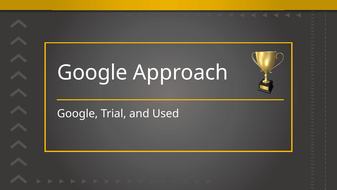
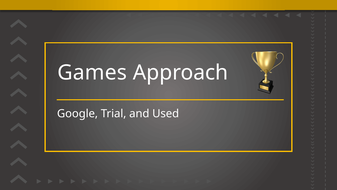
Google: Google -> Games (92, 72)
